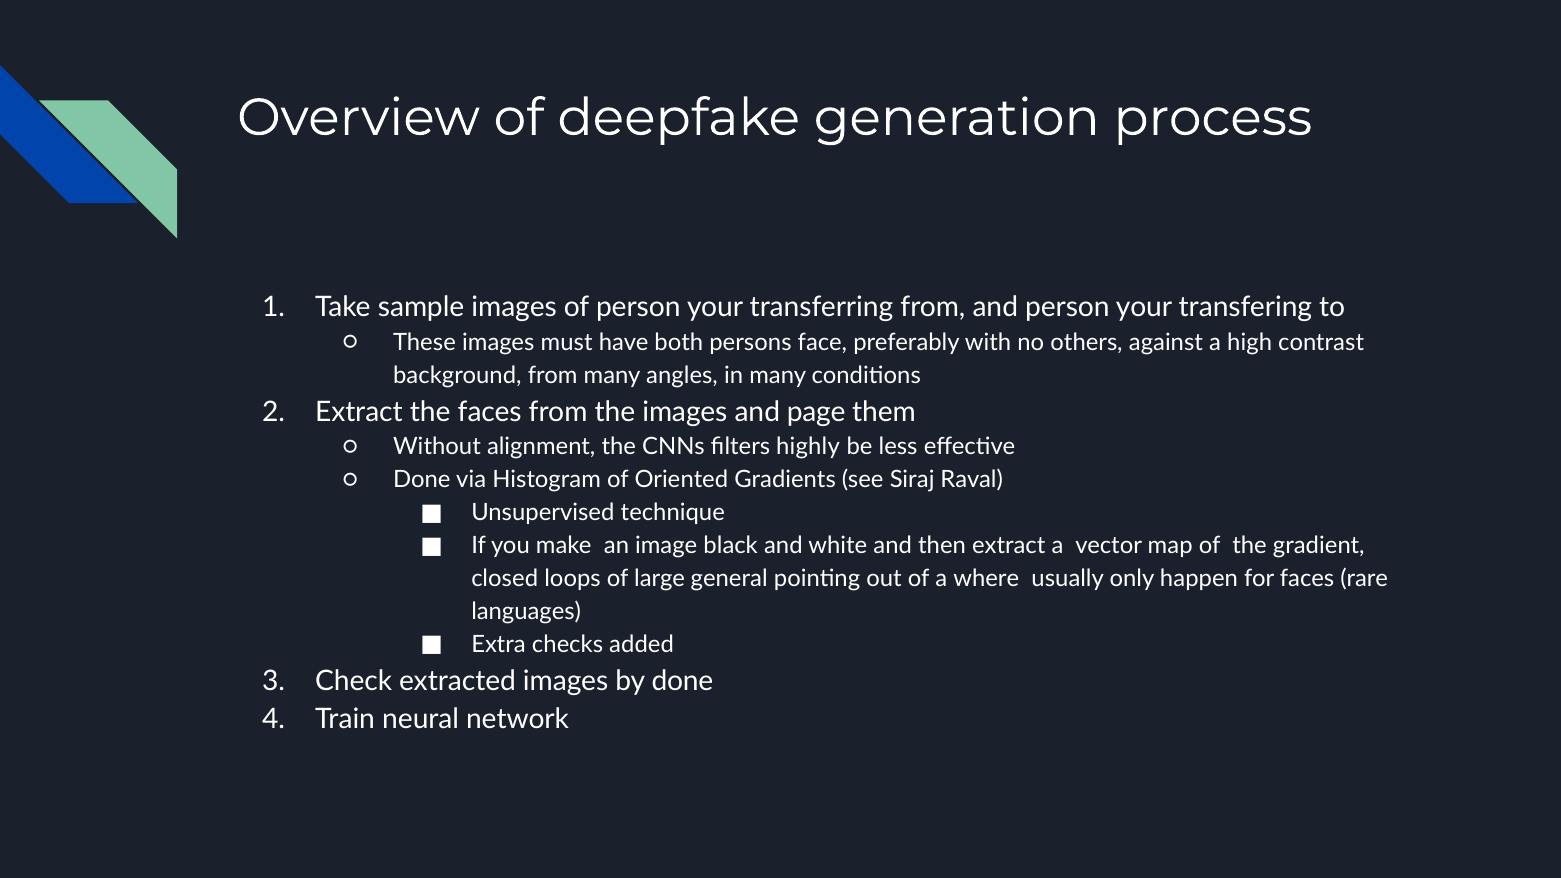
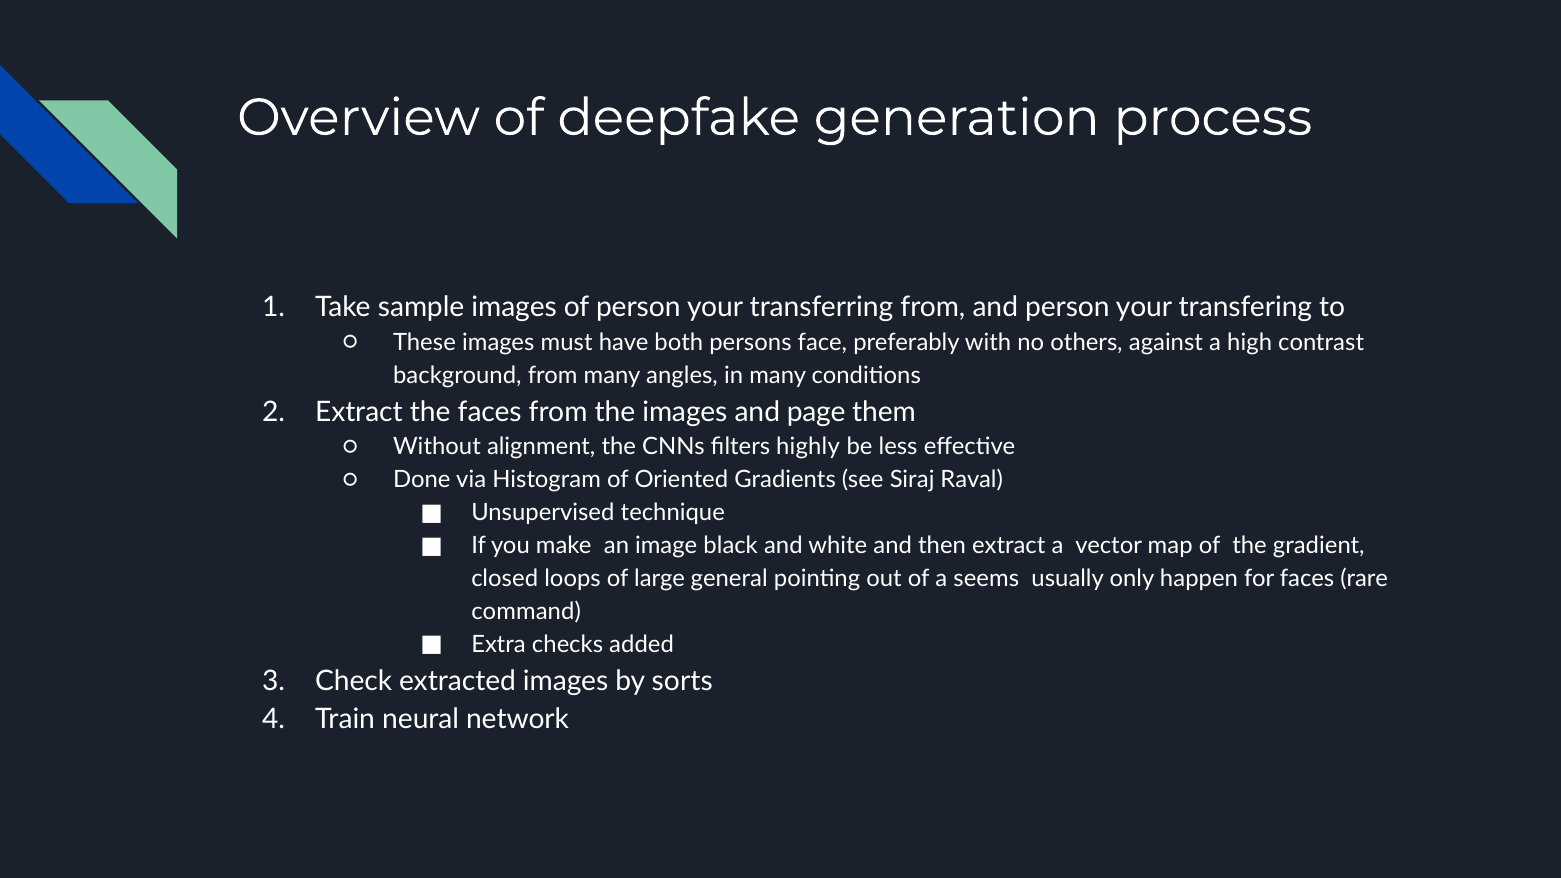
where: where -> seems (986, 578)
languages: languages -> command (526, 611)
by done: done -> sorts (682, 681)
